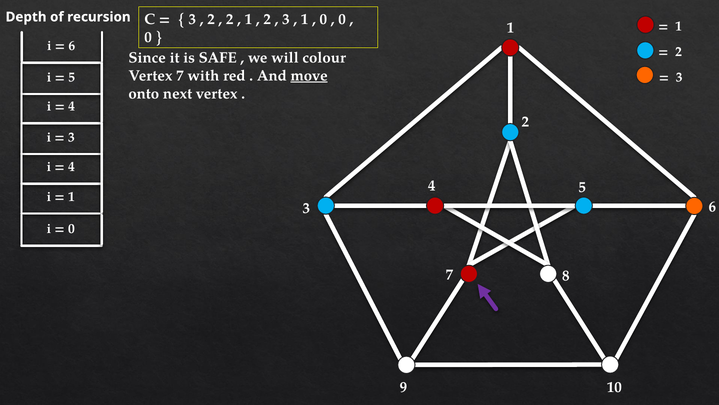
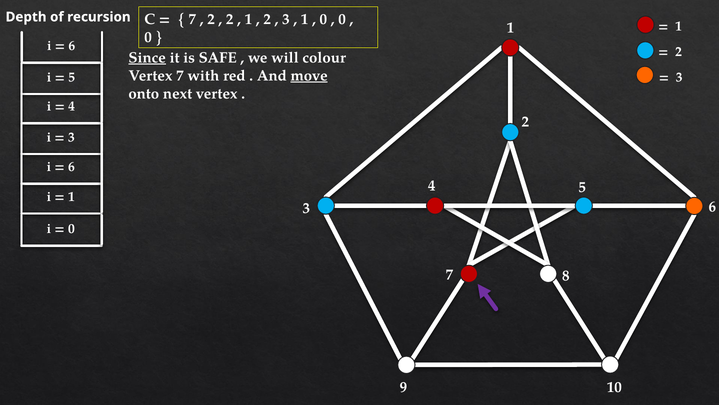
3: 3 -> 7 (192, 19)
Since underline: none -> present (147, 58)
4: 4 -> 6 (71, 167)
